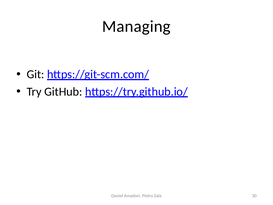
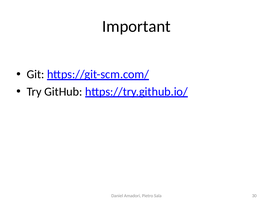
Managing: Managing -> Important (136, 26)
